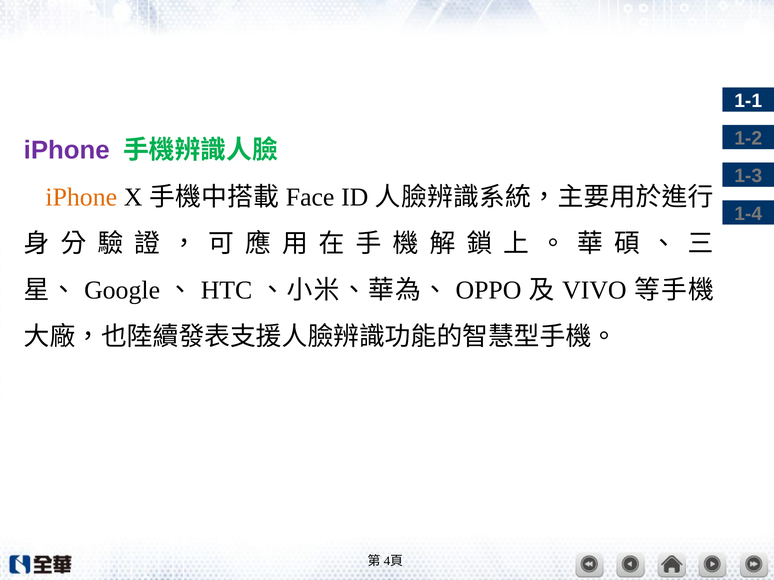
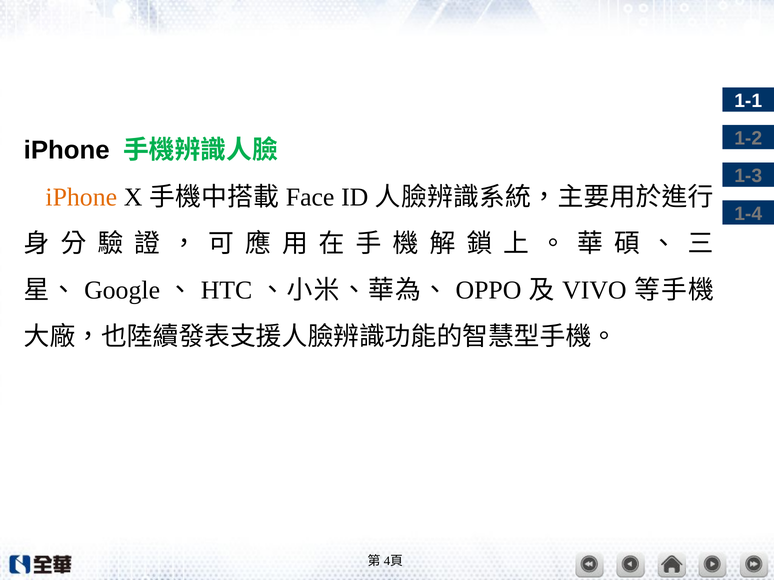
iPhone colour: purple -> black (67, 150)
